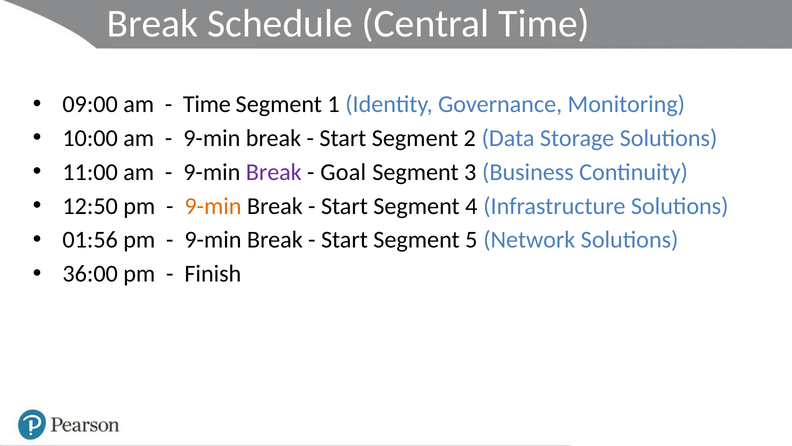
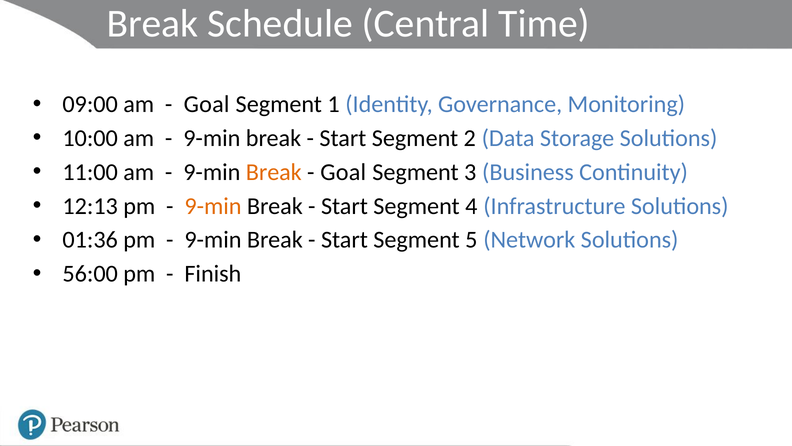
Time: Time -> Goal (207, 104)
Break colour: purple -> orange (274, 172)
12:50: 12:50 -> 12:13 (90, 206)
01:56: 01:56 -> 01:36 (90, 240)
36:00: 36:00 -> 56:00 (90, 274)
